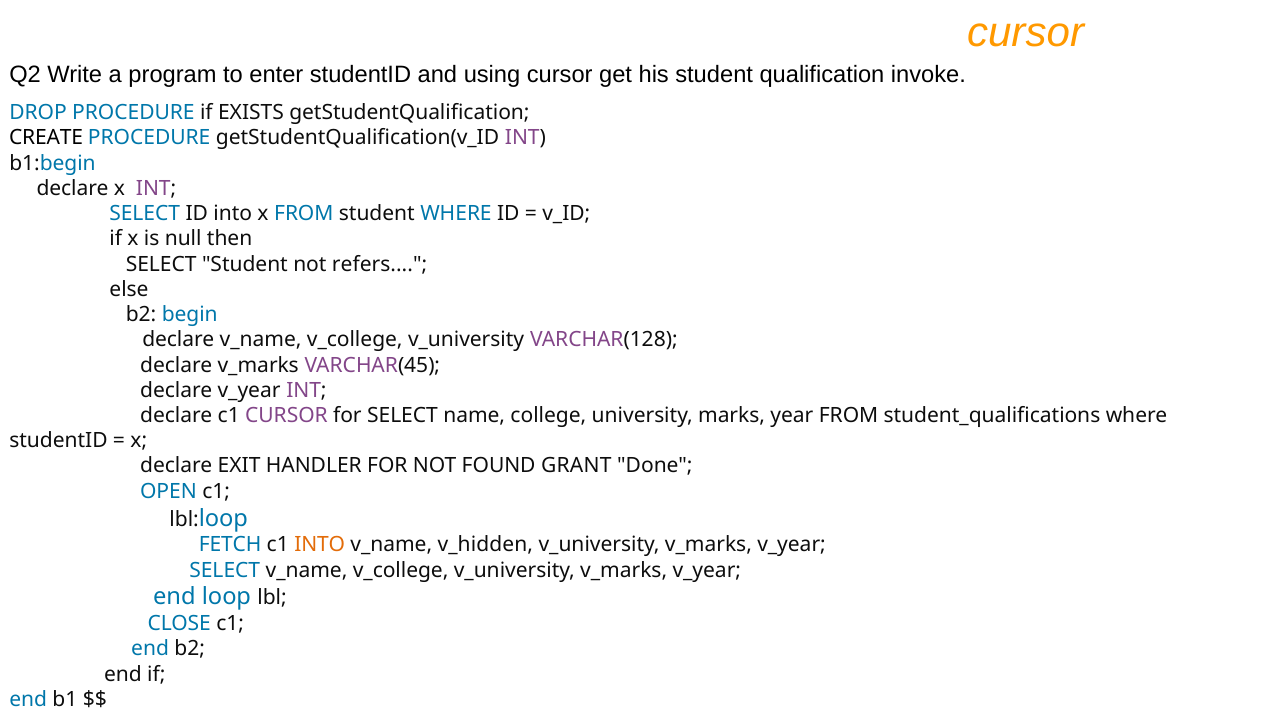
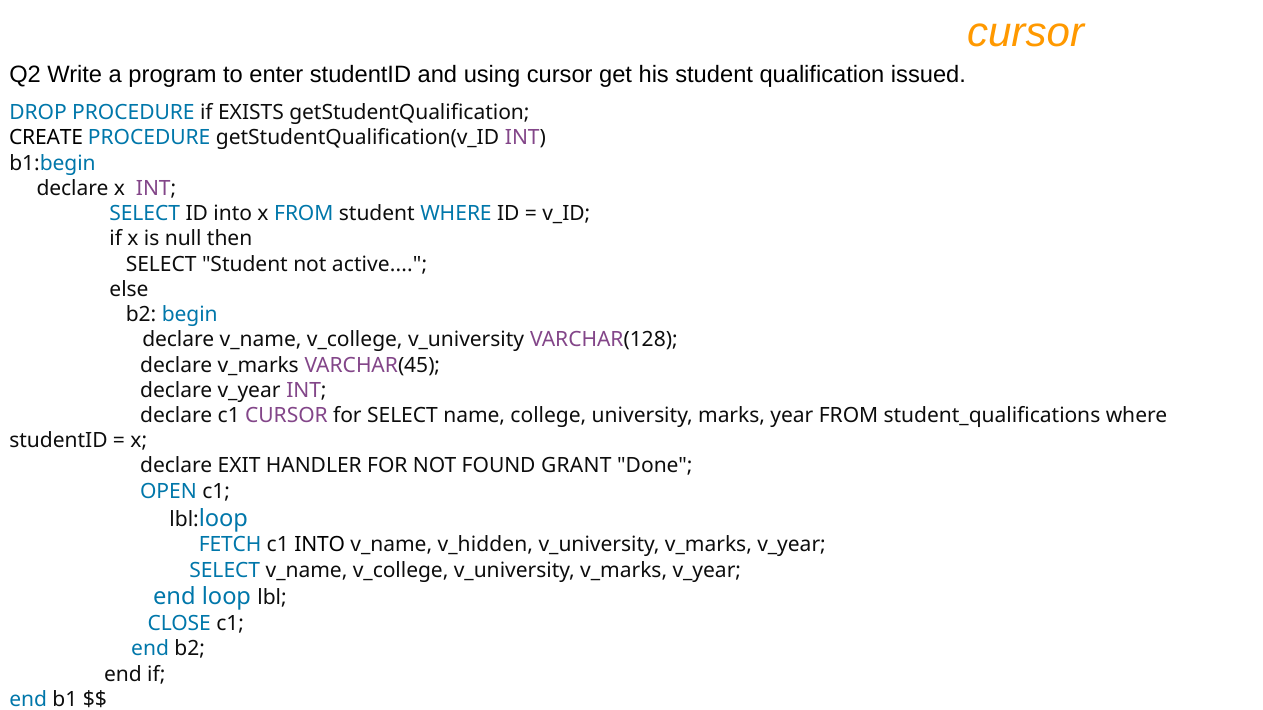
invoke: invoke -> issued (928, 75)
refers: refers -> active (380, 264)
INTO colour: orange -> black (320, 545)
